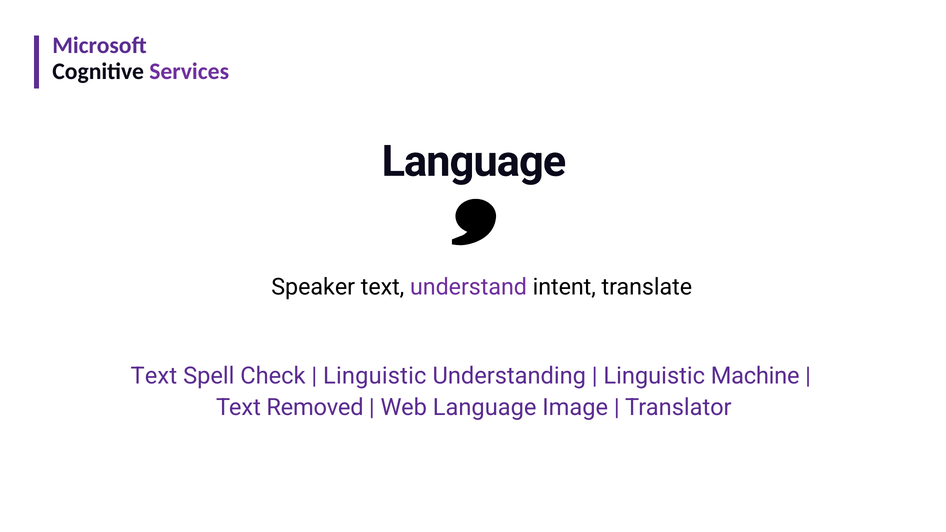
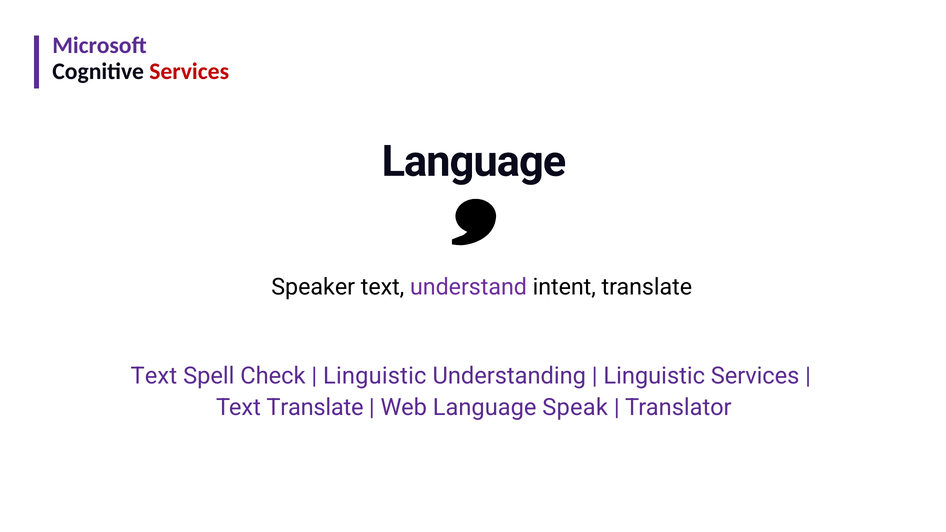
Services colour: purple -> red (189, 71)
Linguistic Machine: Machine -> Services (755, 376)
Text Removed: Removed -> Translate (315, 408)
Image: Image -> Speak (575, 408)
